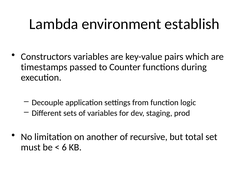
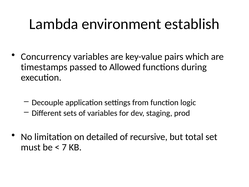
Constructors: Constructors -> Concurrency (46, 57)
Counter: Counter -> Allowed (125, 67)
another: another -> detailed (102, 137)
6: 6 -> 7 (64, 147)
